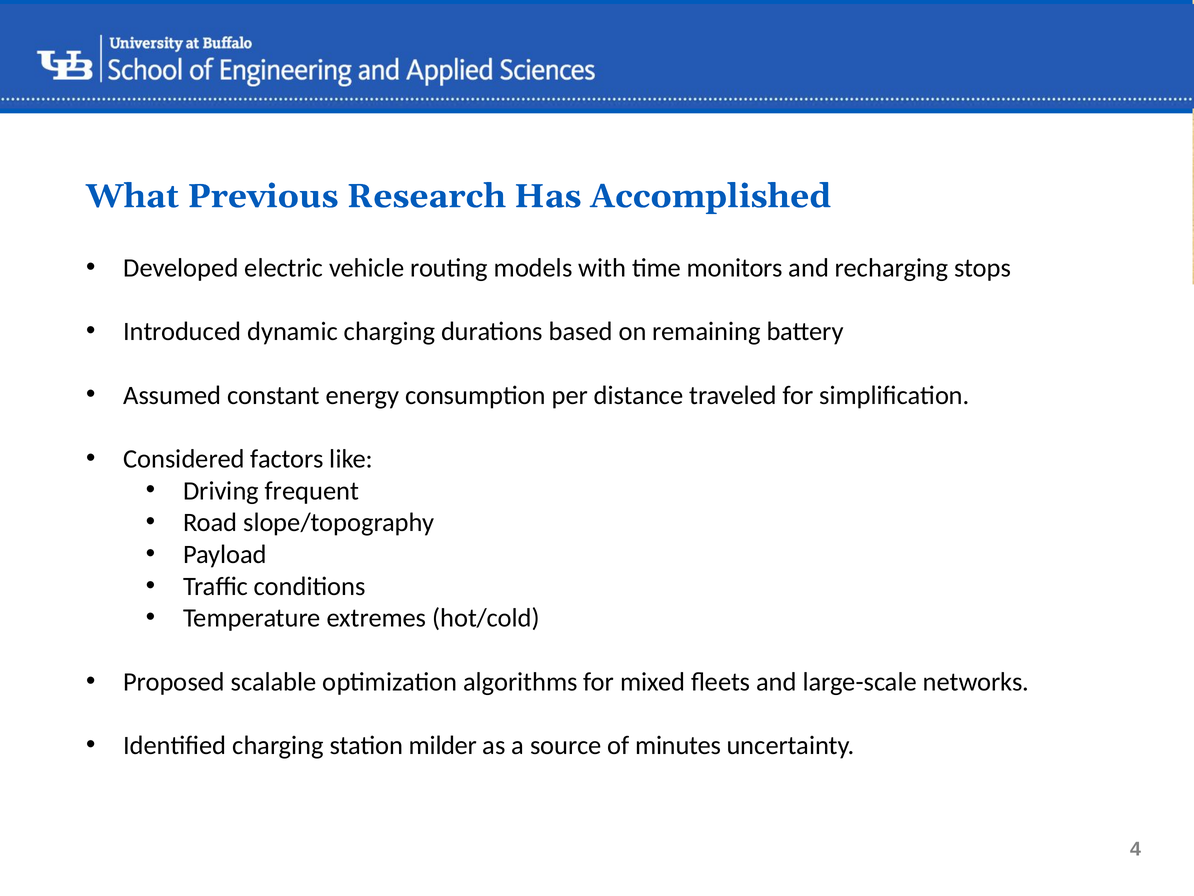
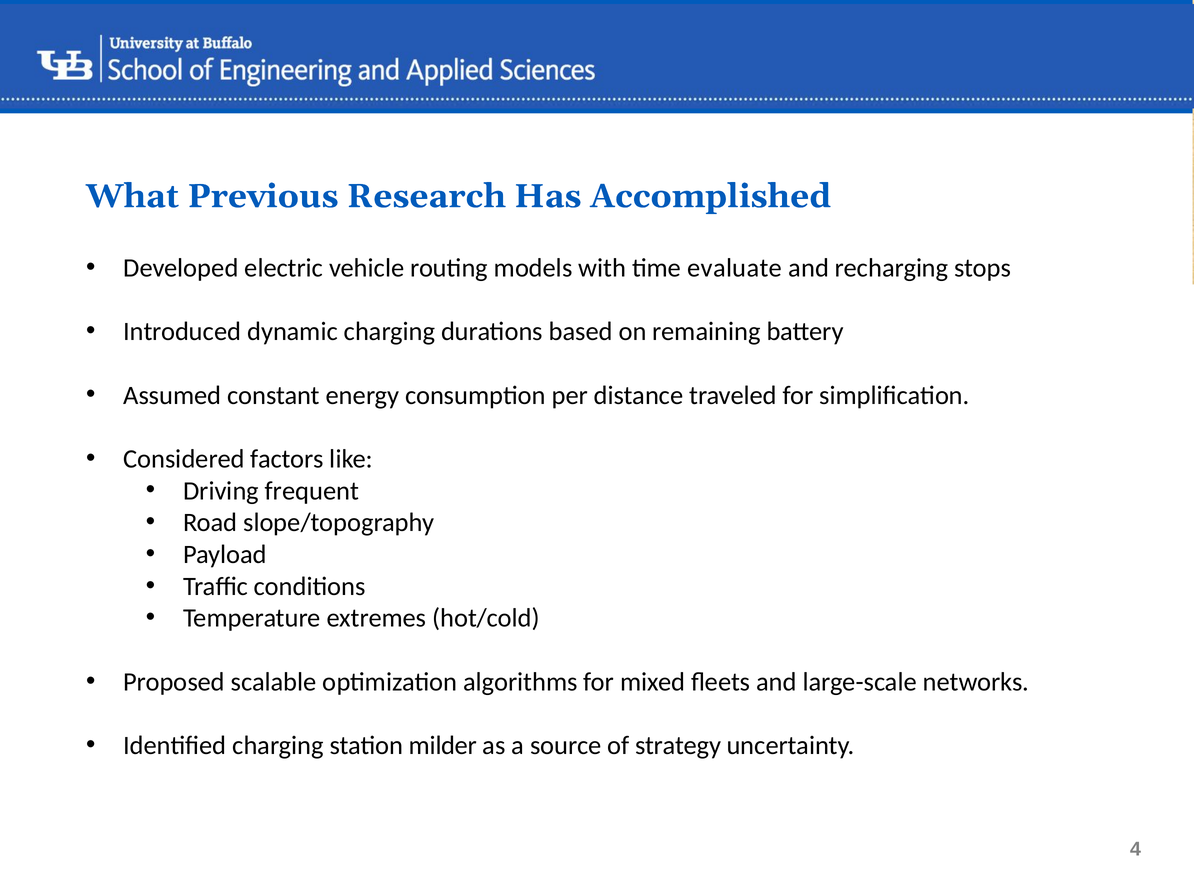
monitors: monitors -> evaluate (735, 268)
minutes: minutes -> strategy (678, 745)
